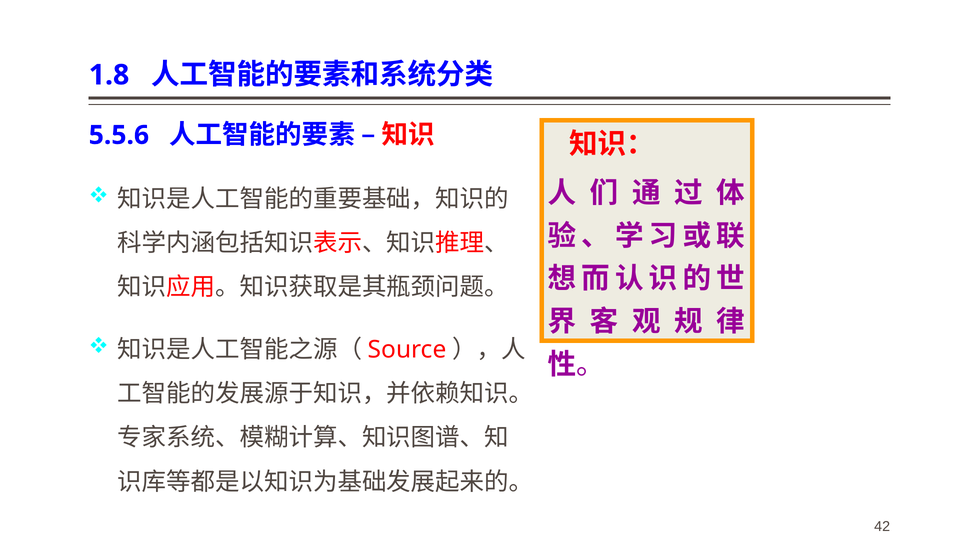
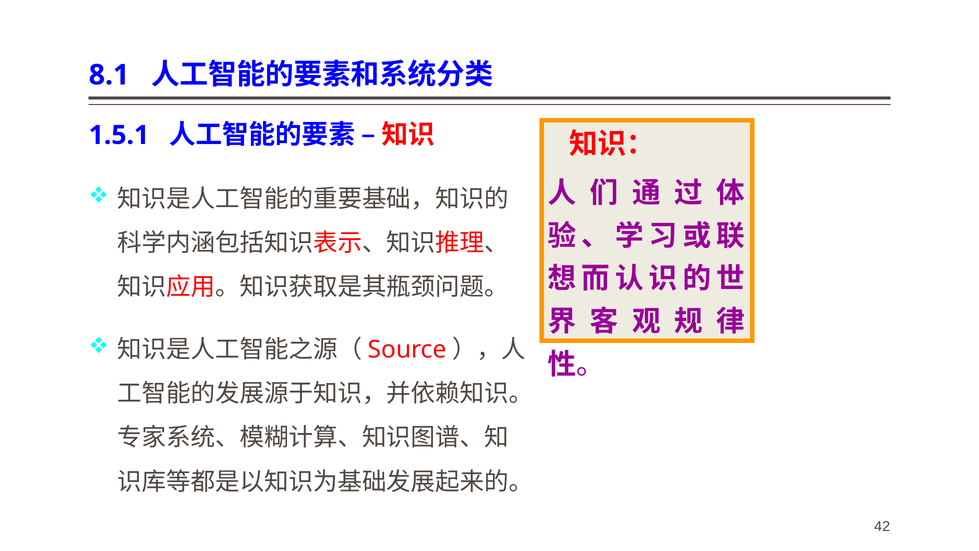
1.8: 1.8 -> 8.1 (109, 75)
5.5.6: 5.5.6 -> 1.5.1 (119, 135)
